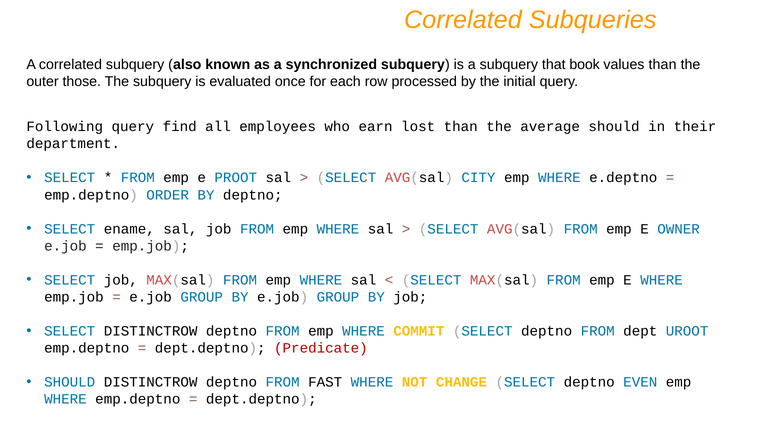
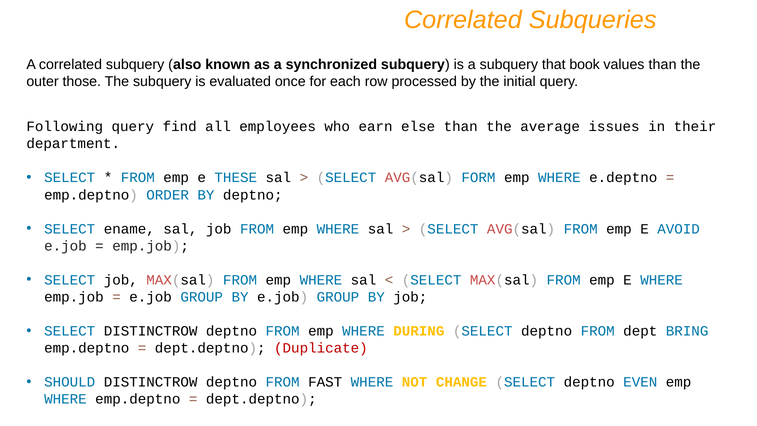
lost: lost -> else (418, 127)
average should: should -> issues (614, 127)
PROOT: PROOT -> THESE (236, 178)
CITY: CITY -> FORM (478, 178)
OWNER: OWNER -> AVOID (679, 229)
COMMIT: COMMIT -> DURING (419, 331)
UROOT: UROOT -> BRING (687, 331)
Predicate: Predicate -> Duplicate (321, 348)
